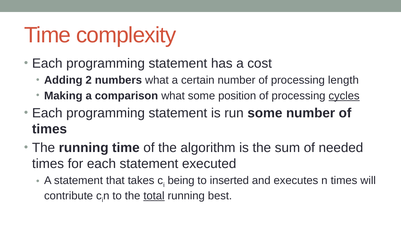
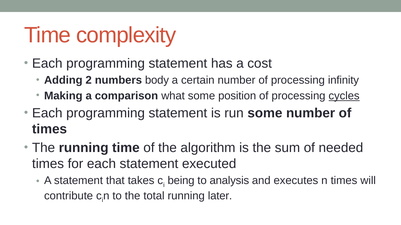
numbers what: what -> body (157, 80)
length: length -> infinity (343, 80)
inserted: inserted -> analysis (229, 181)
total underline: present -> none (154, 196)
best: best -> later (220, 196)
